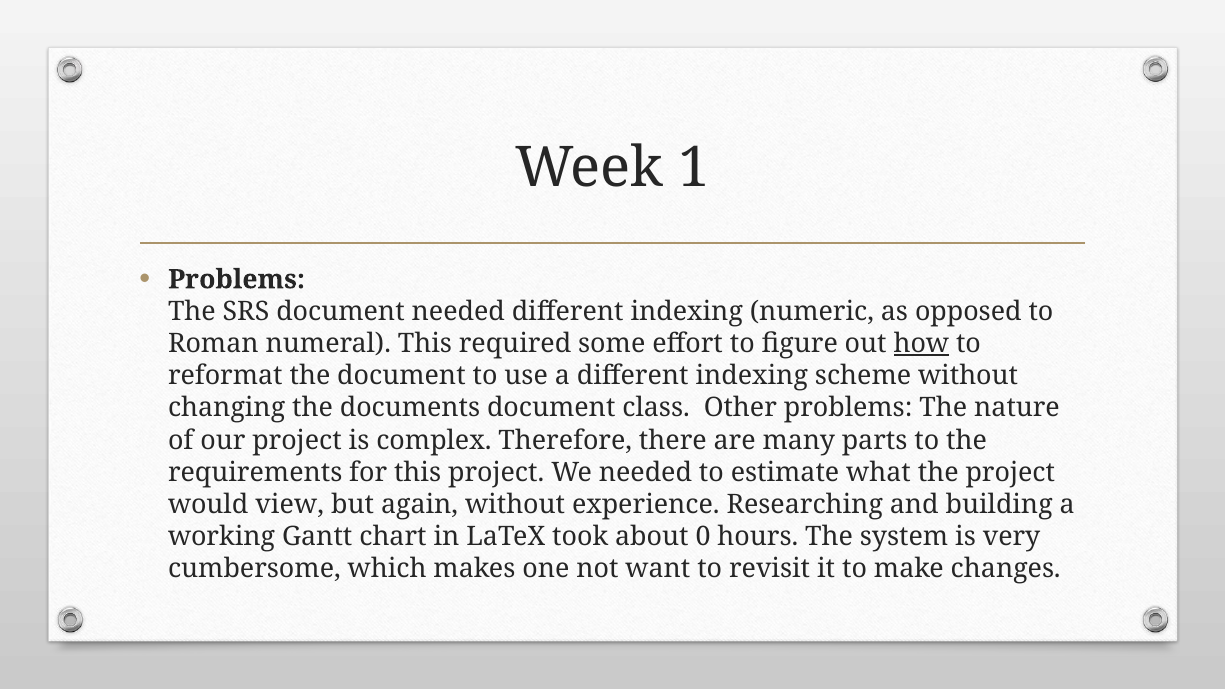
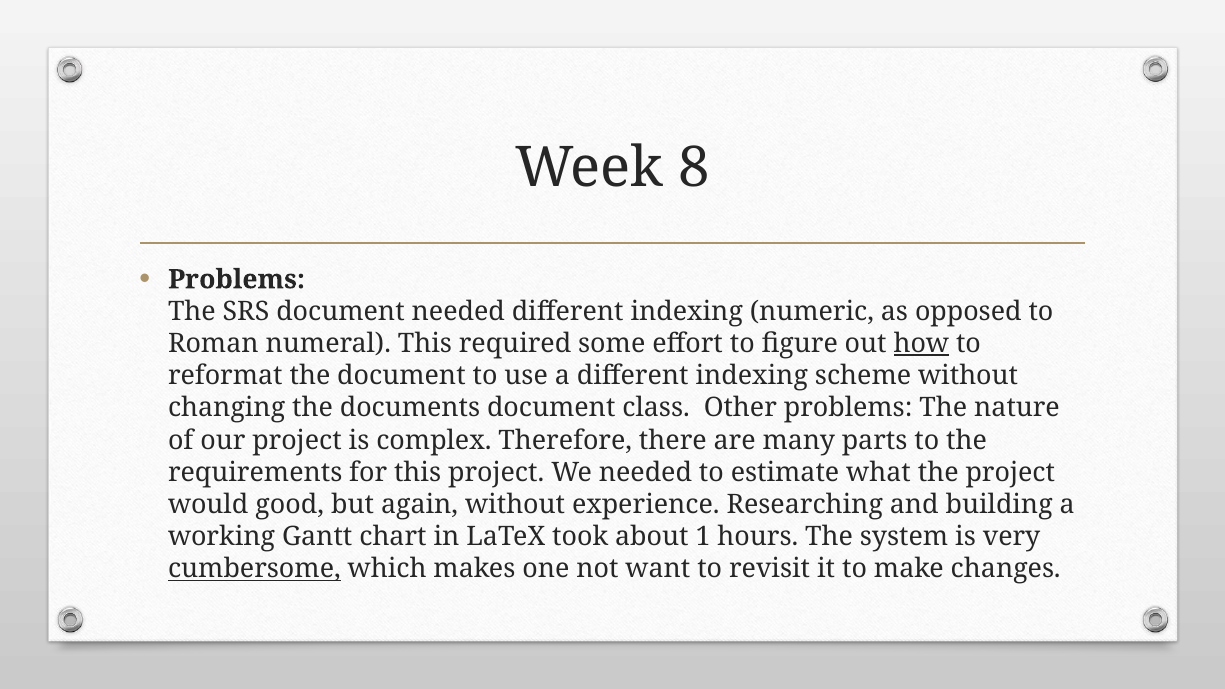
1: 1 -> 8 (694, 168)
view: view -> good (290, 505)
0: 0 -> 1 (703, 537)
cumbersome underline: none -> present (254, 569)
